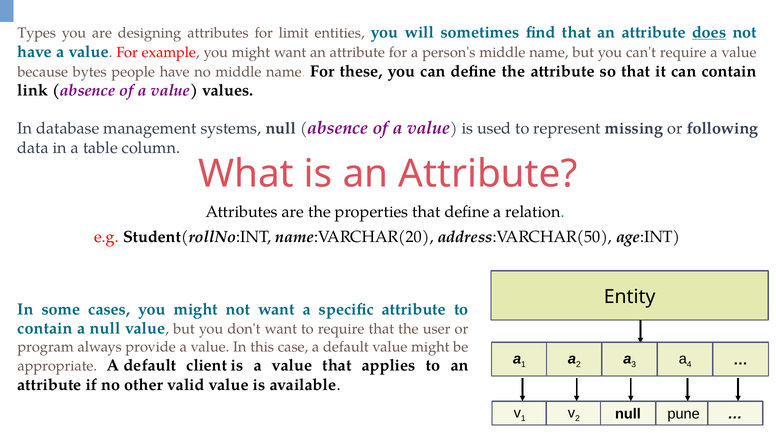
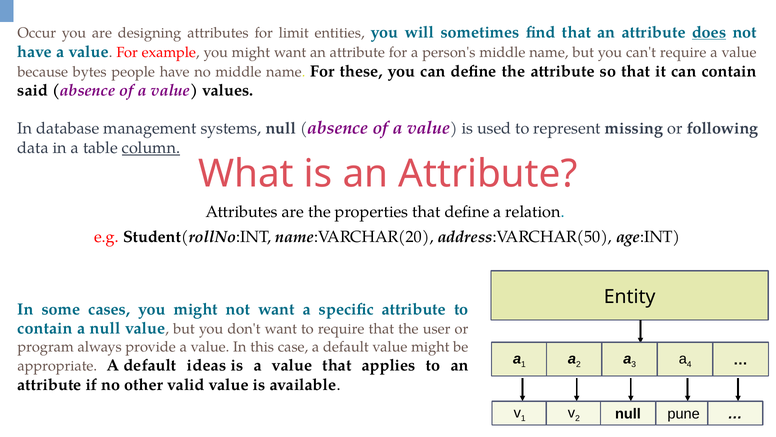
Types: Types -> Occur (37, 33)
link: link -> said (33, 90)
column underline: none -> present (151, 148)
client: client -> ideas (207, 365)
